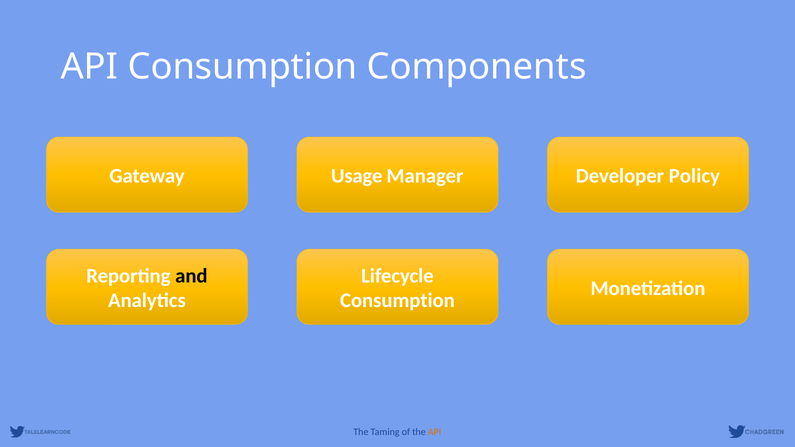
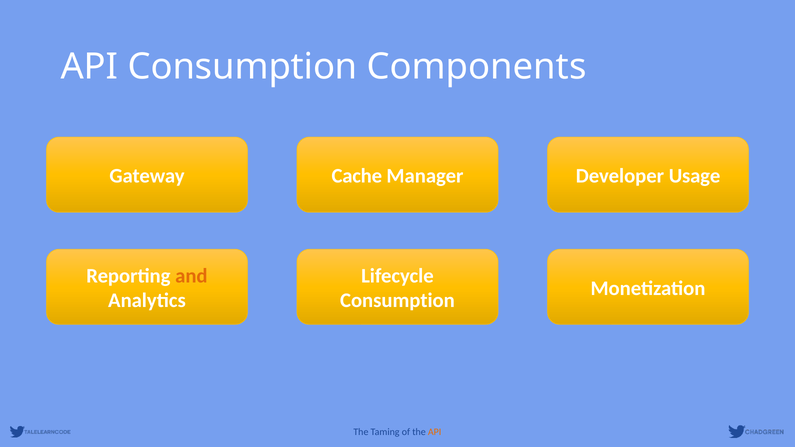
Usage: Usage -> Cache (357, 176)
Policy: Policy -> Usage (695, 176)
and colour: black -> orange (191, 276)
